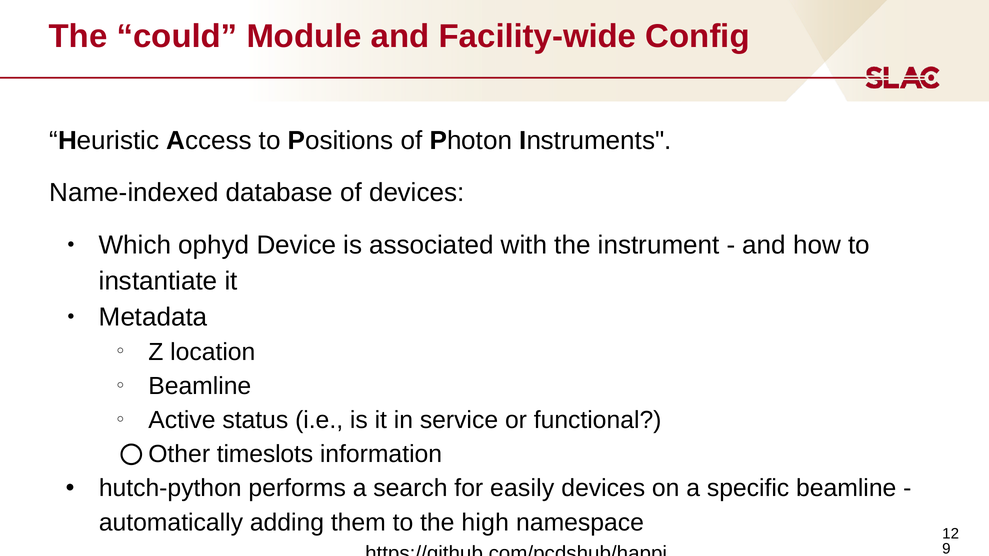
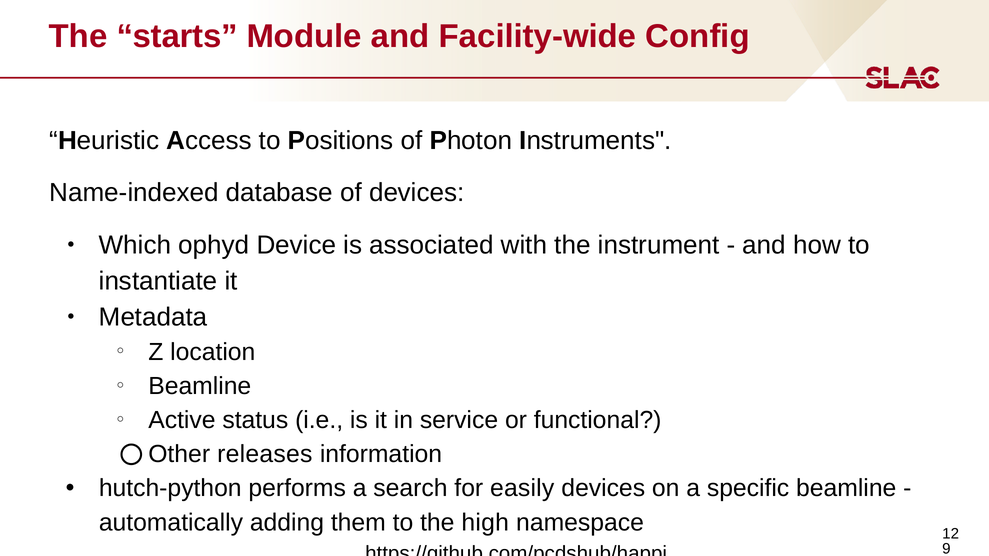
could: could -> starts (177, 36)
timeslots: timeslots -> releases (265, 454)
